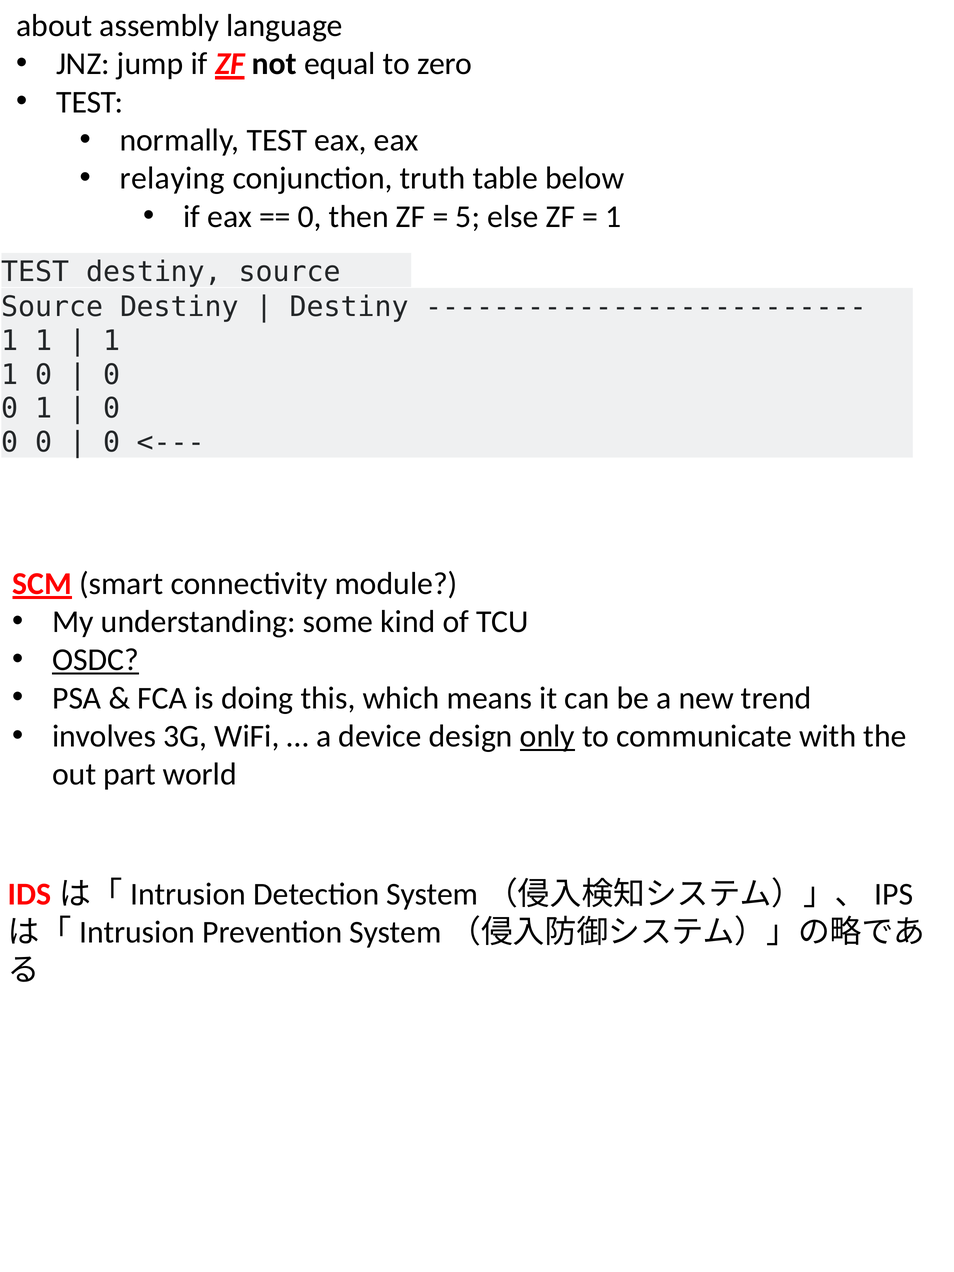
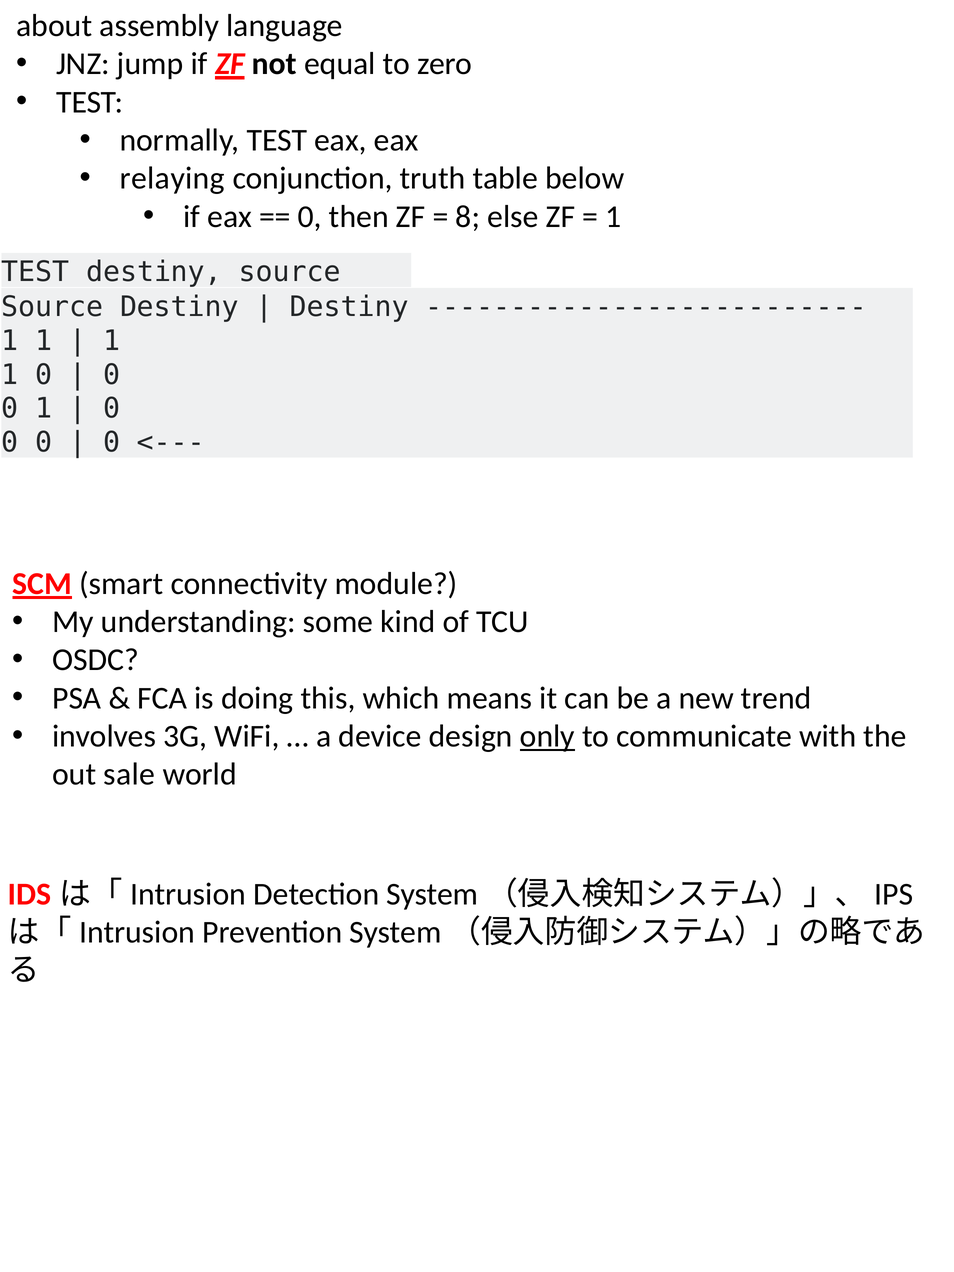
5: 5 -> 8 (468, 217)
OSDC underline: present -> none (96, 660)
part: part -> sale (129, 774)
